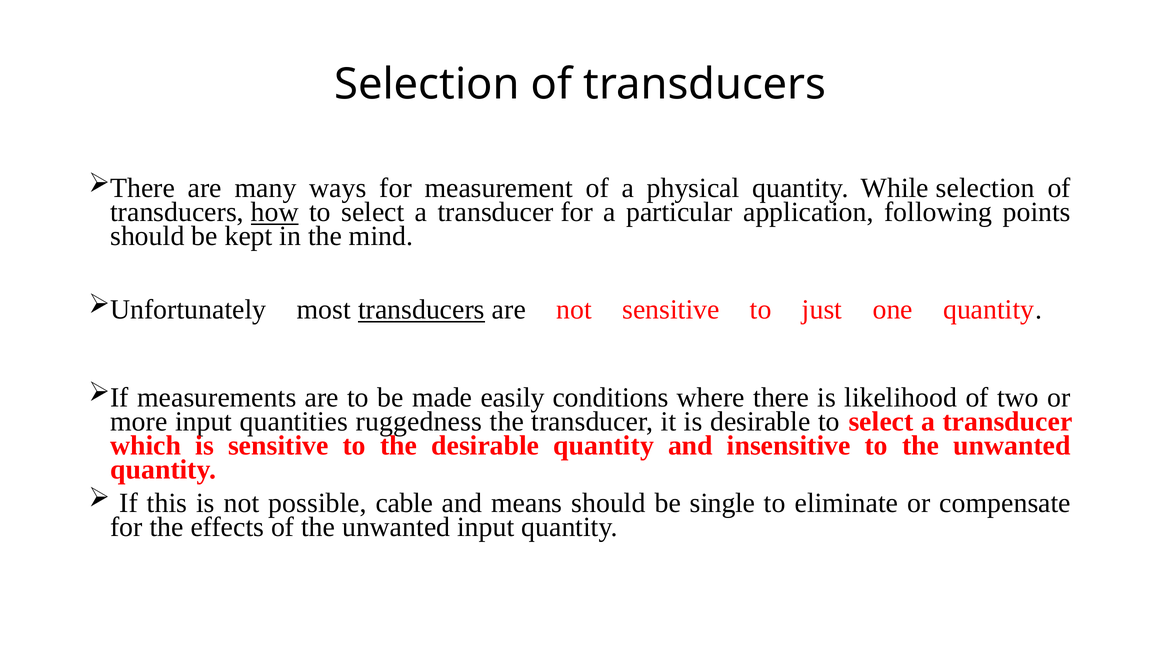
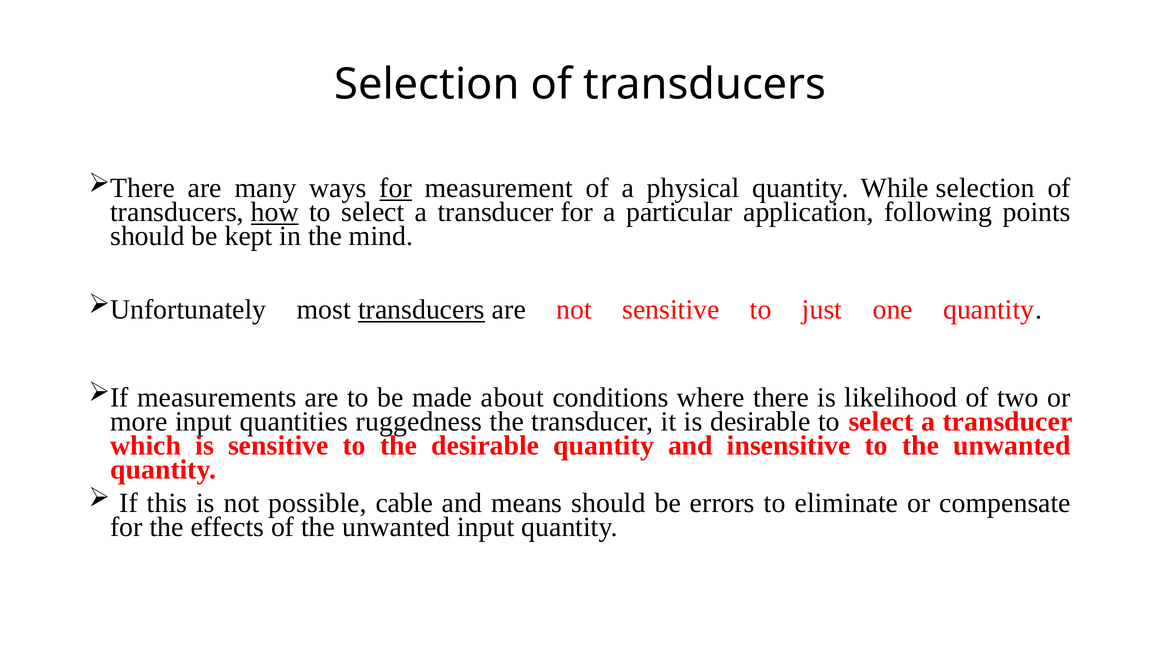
for underline: none -> present (396, 188)
easily: easily -> about (512, 397)
single: single -> errors (722, 503)
